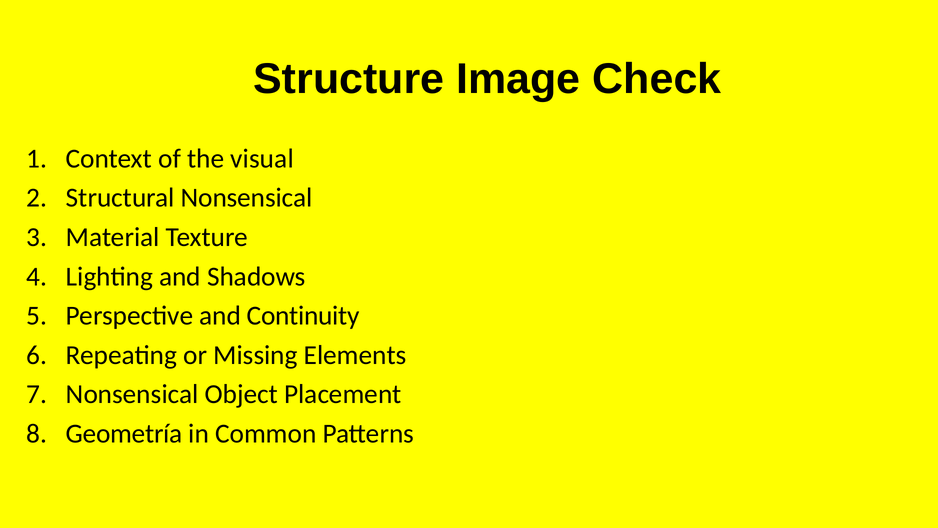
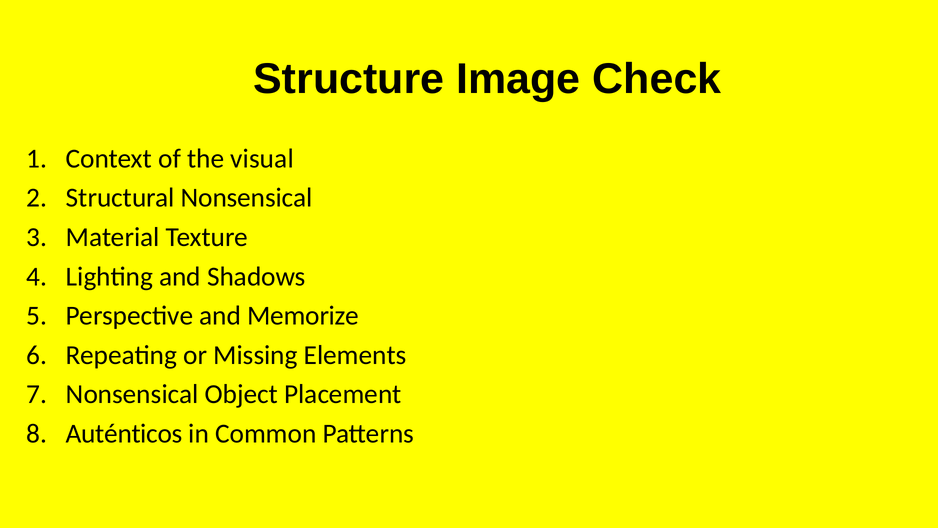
Continuity: Continuity -> Memorize (303, 316)
Geometría: Geometría -> Auténticos (124, 433)
